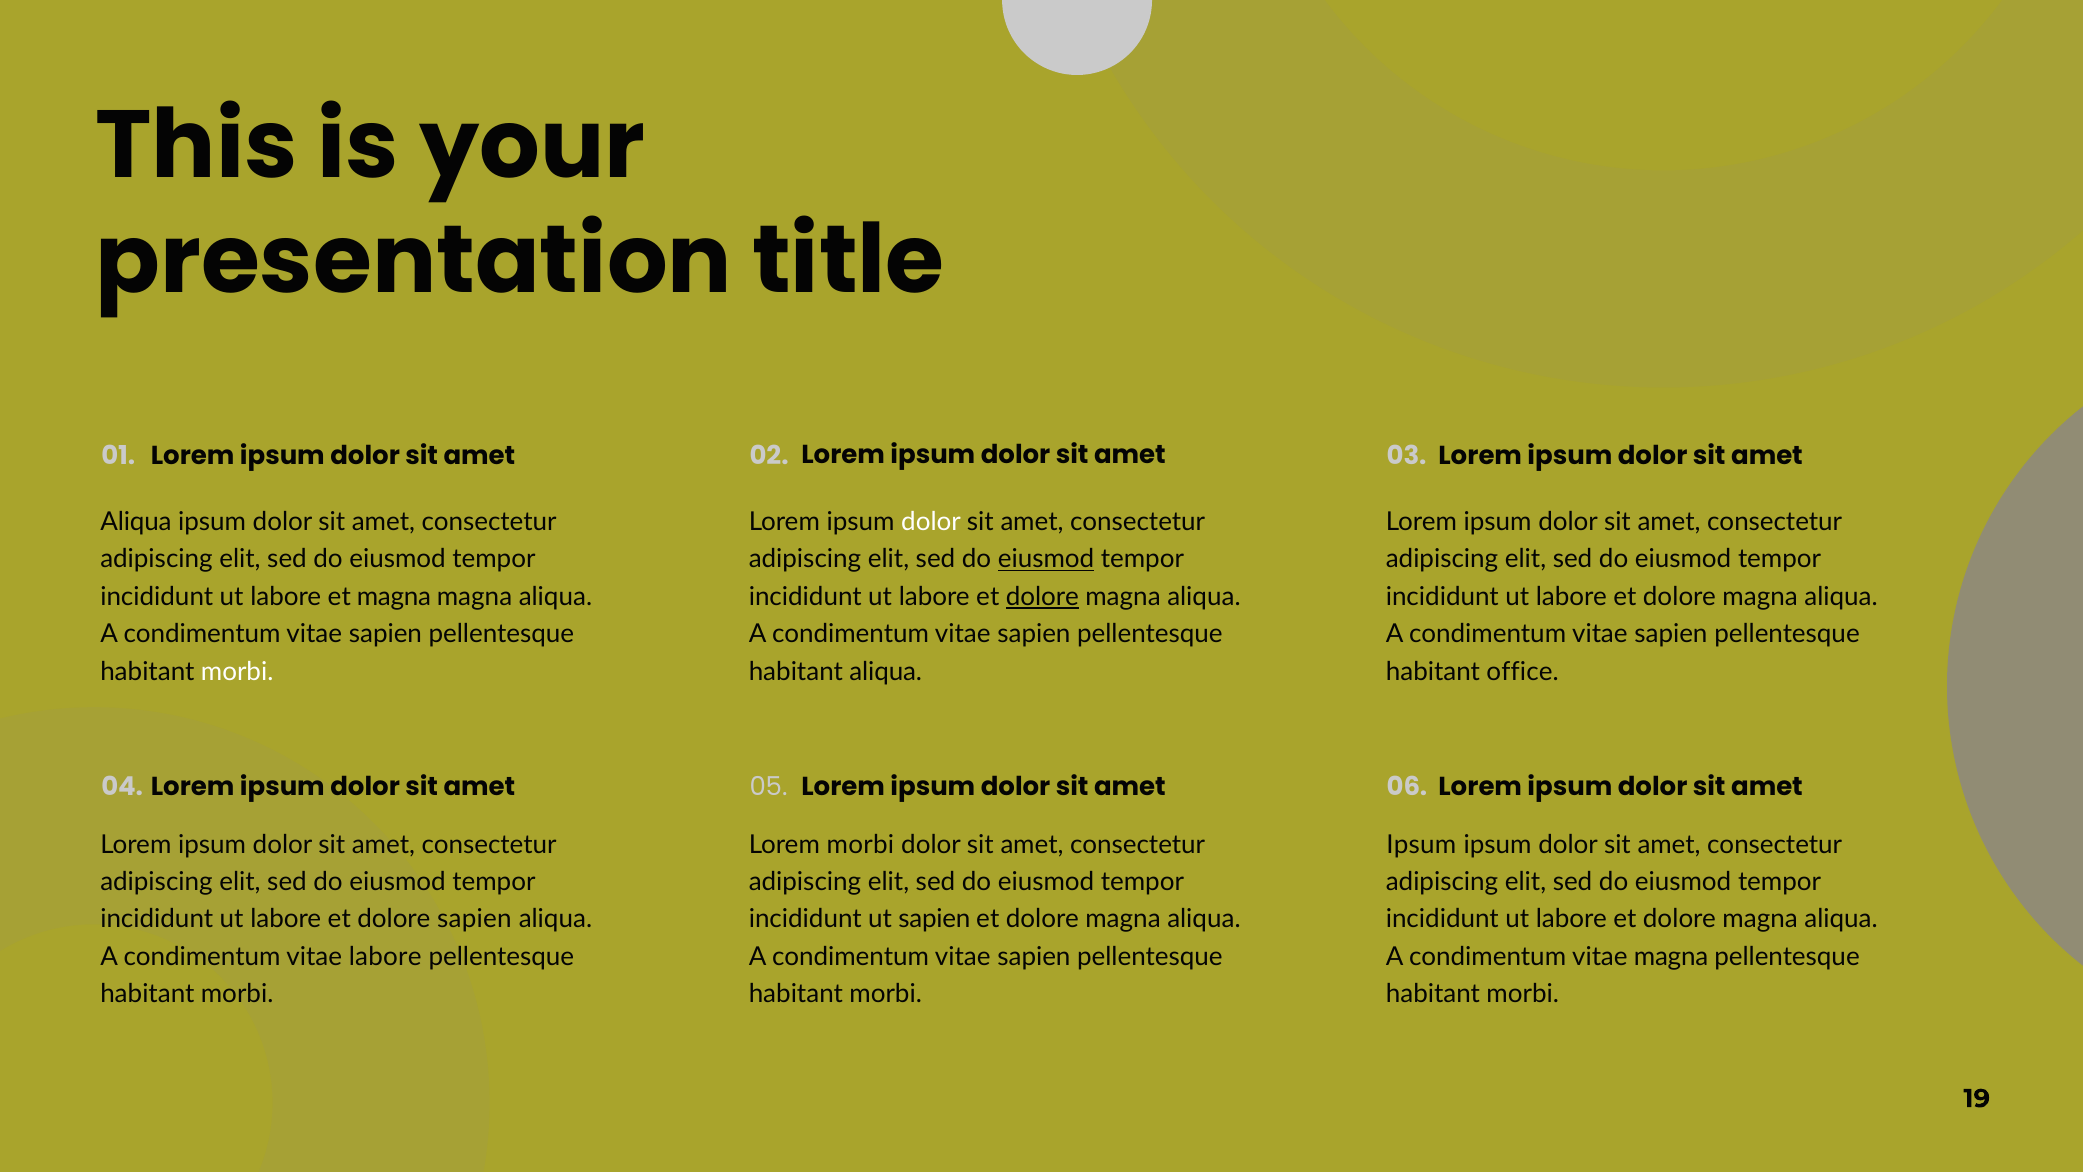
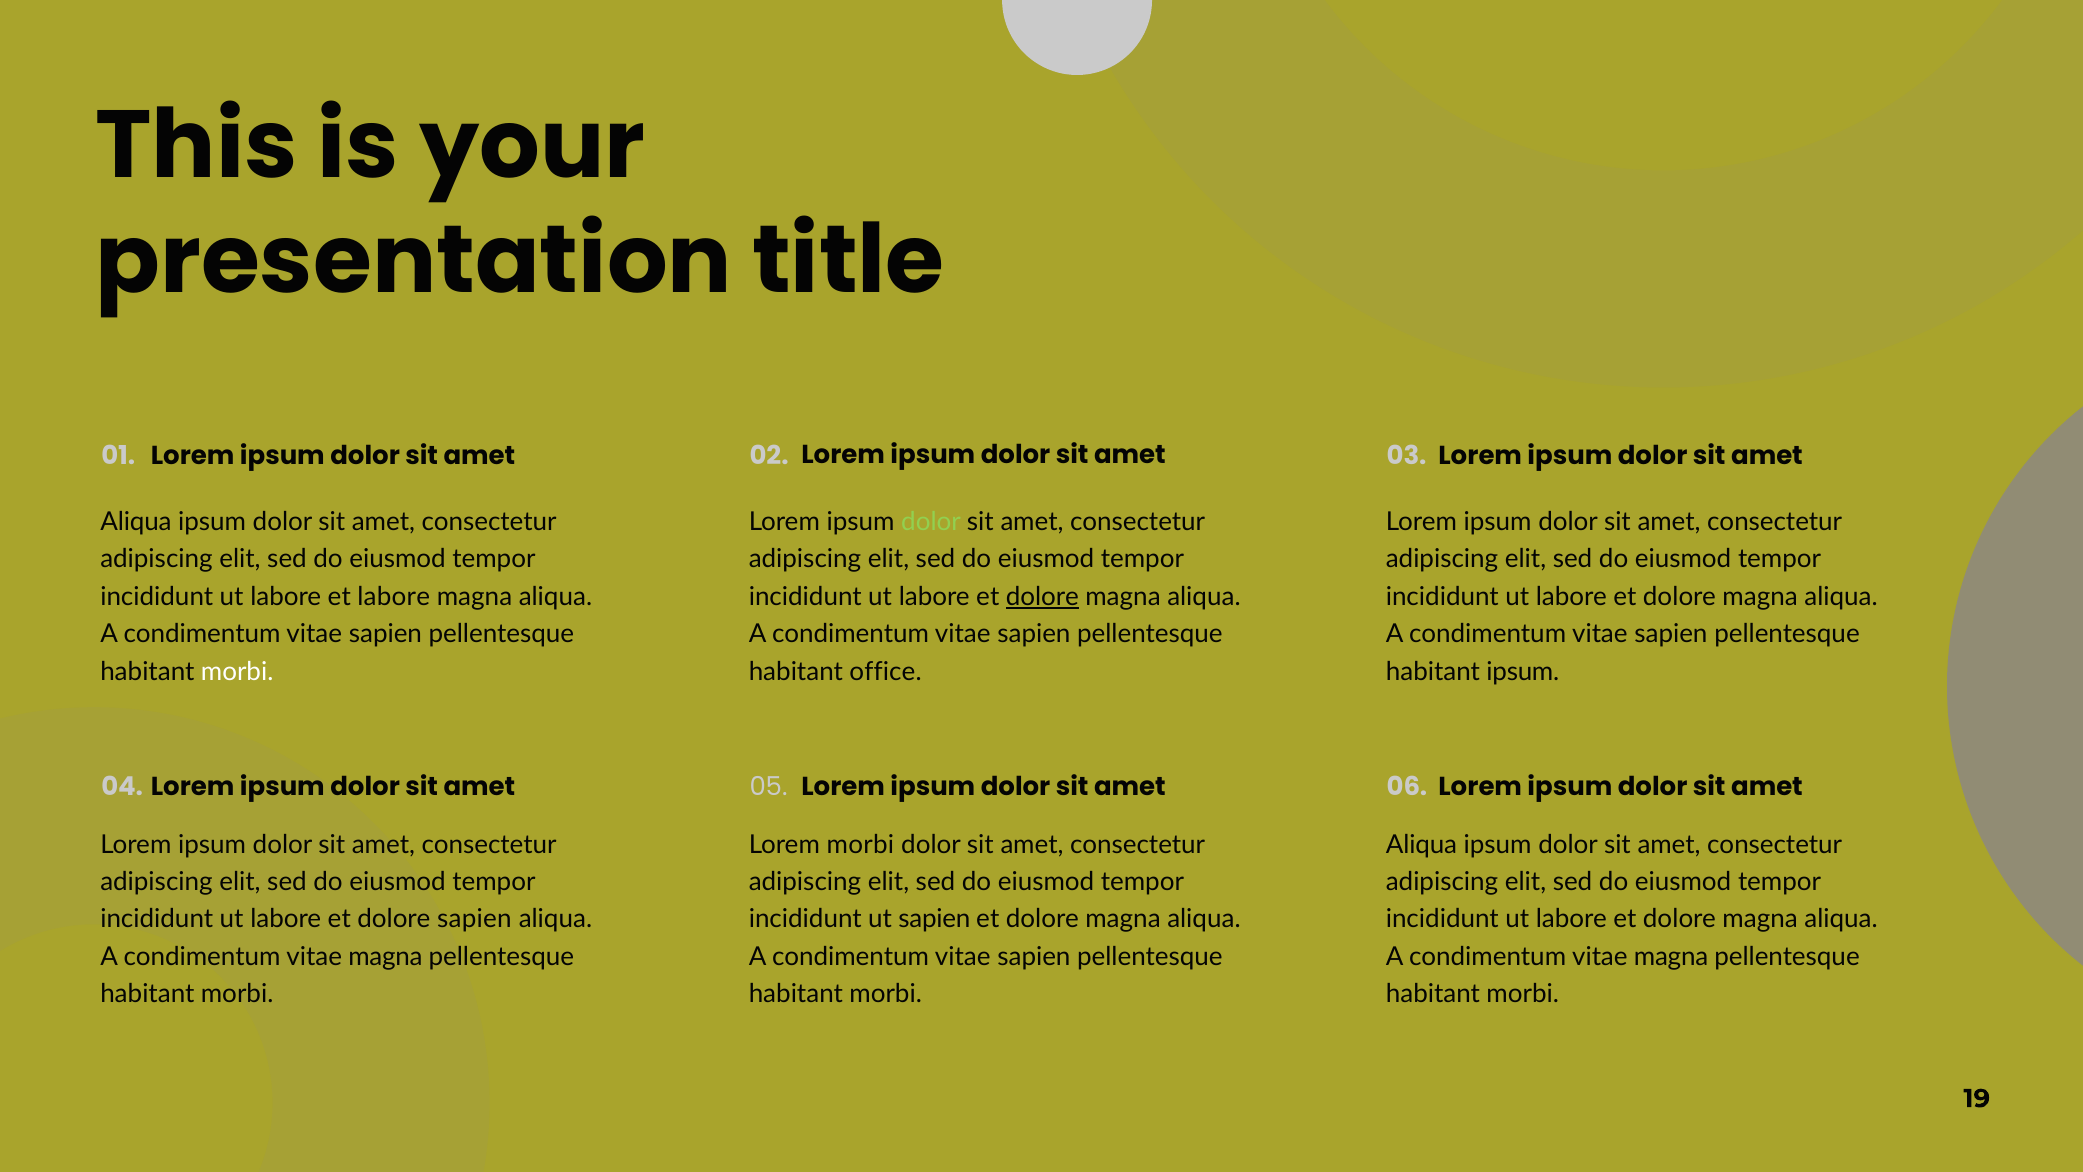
dolor colour: white -> light green (931, 522)
eiusmod underline: present -> none (1046, 559)
et magna: magna -> labore (394, 597)
habitant aliqua: aliqua -> office (886, 672)
habitant office: office -> ipsum (1523, 672)
Ipsum: Ipsum -> Aliqua (1422, 844)
labore: labore -> magna (385, 957)
